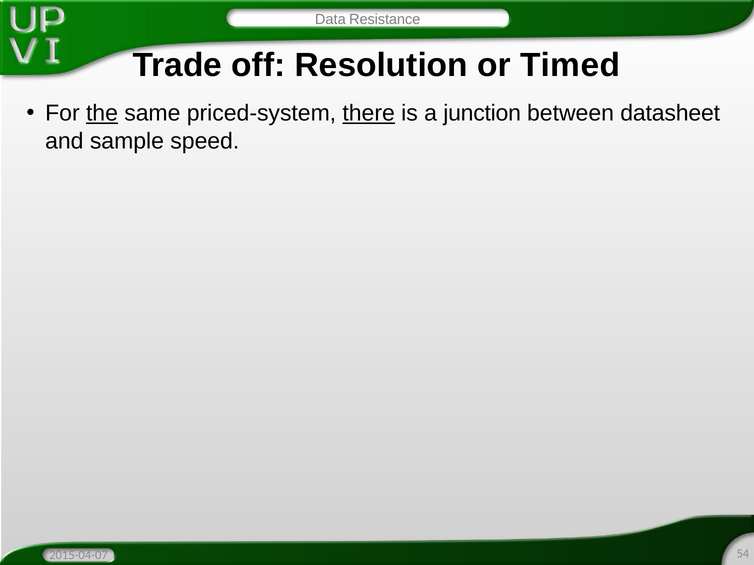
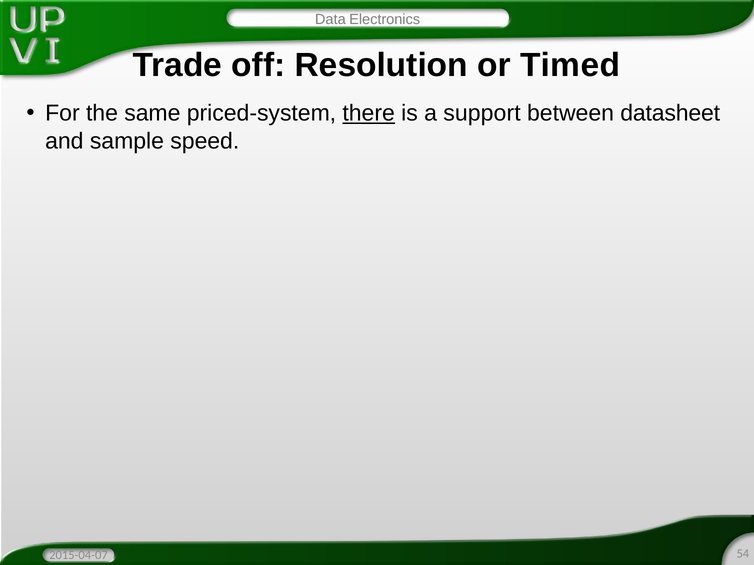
Resistance: Resistance -> Electronics (385, 20)
the underline: present -> none (102, 113)
junction: junction -> support (482, 113)
